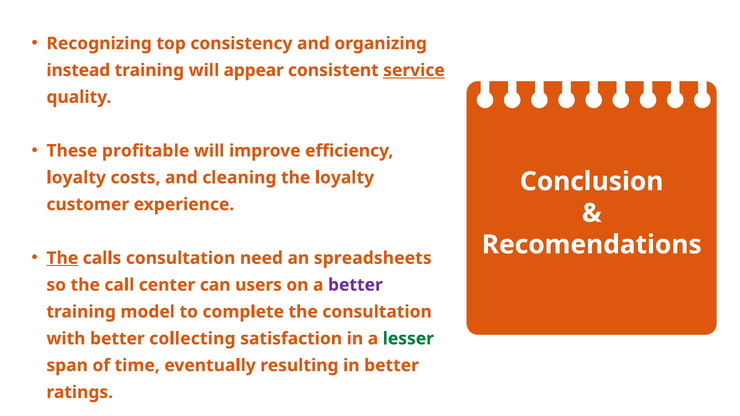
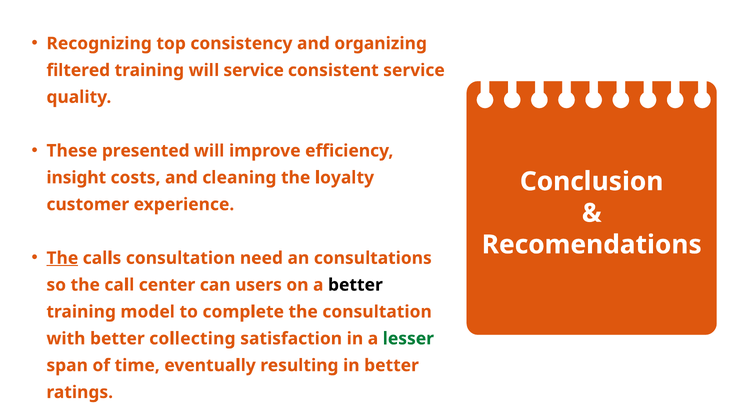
instead: instead -> filtered (78, 70)
will appear: appear -> service (254, 70)
service underline: present -> none (414, 70)
profitable: profitable -> presented (146, 151)
loyalty: loyalty -> insight (76, 178)
spreadsheets: spreadsheets -> consultations (373, 258)
better colour: purple -> black (355, 285)
